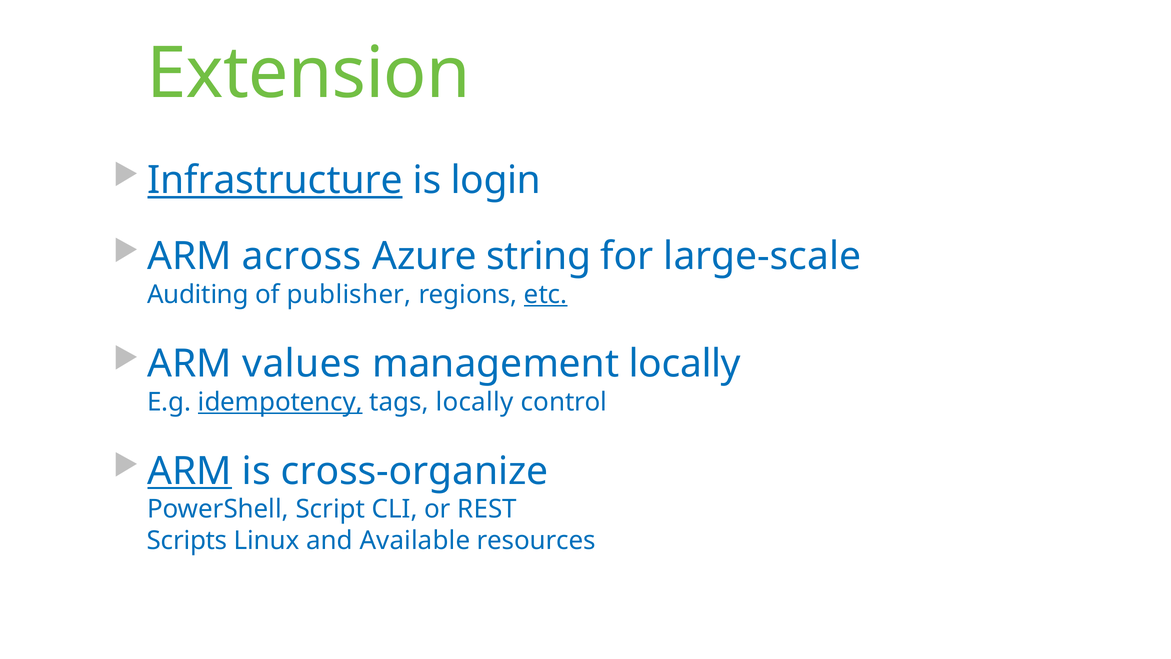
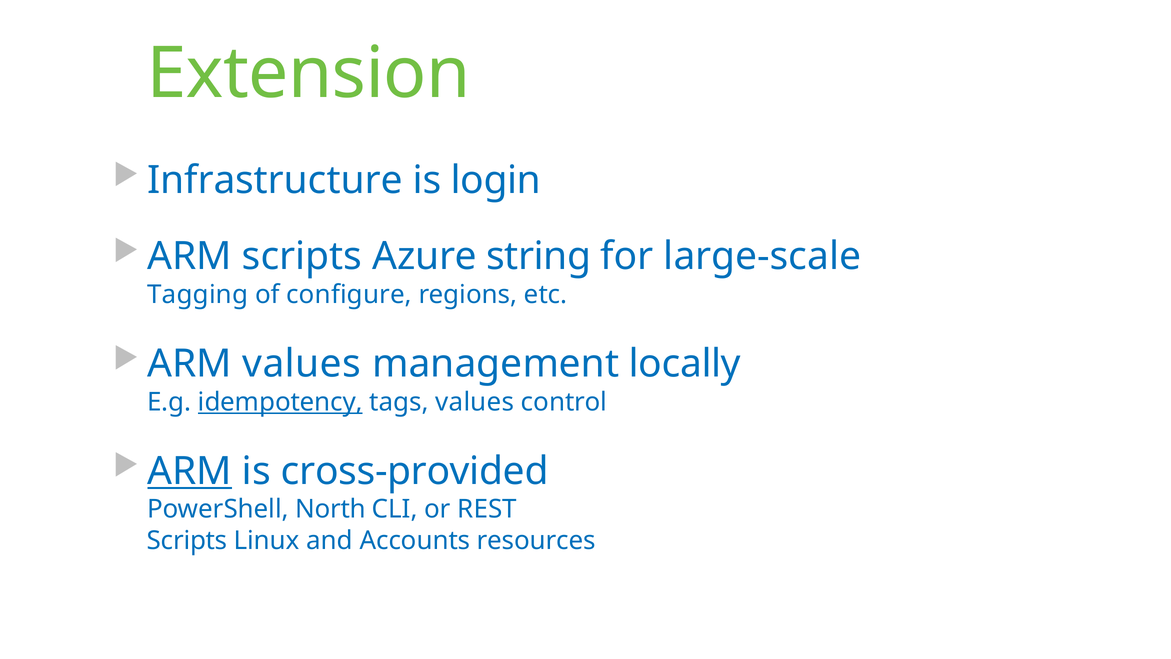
Infrastructure underline: present -> none (275, 180)
ARM across: across -> scripts (302, 256)
Auditing: Auditing -> Tagging (198, 294)
publisher: publisher -> configure (349, 294)
etc underline: present -> none (546, 294)
tags locally: locally -> values (475, 402)
cross-organize: cross-organize -> cross-provided (415, 471)
Script: Script -> North (330, 509)
Available: Available -> Accounts (415, 540)
